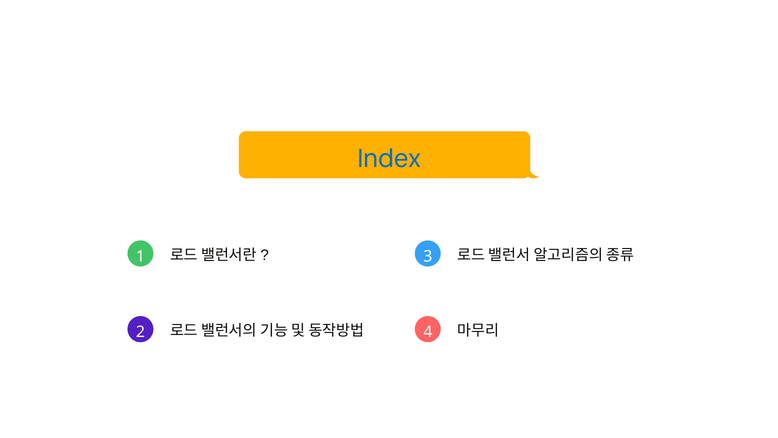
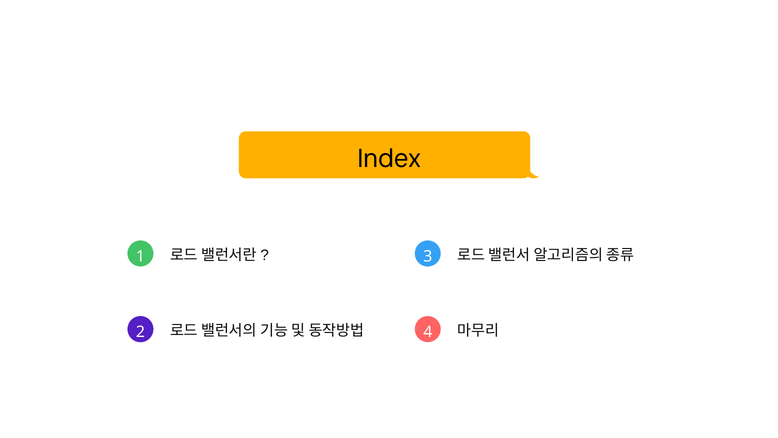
Index colour: blue -> black (389, 159)
